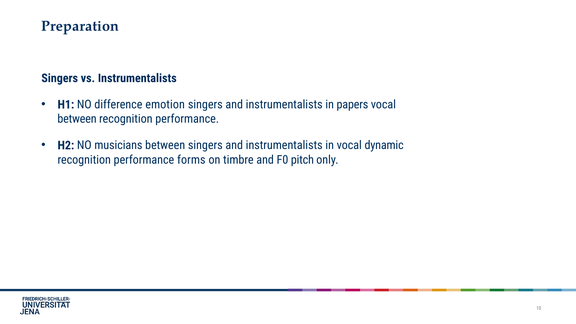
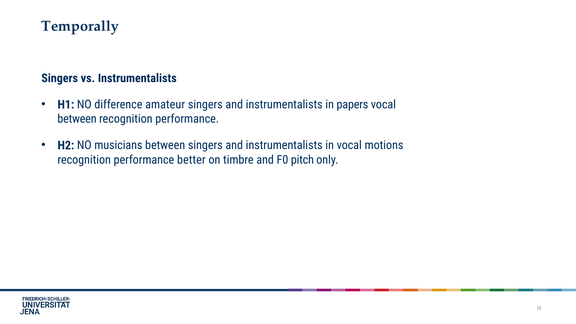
Preparation: Preparation -> Temporally (80, 26)
emotion: emotion -> amateur (165, 105)
dynamic: dynamic -> motions (384, 145)
forms: forms -> better (191, 160)
